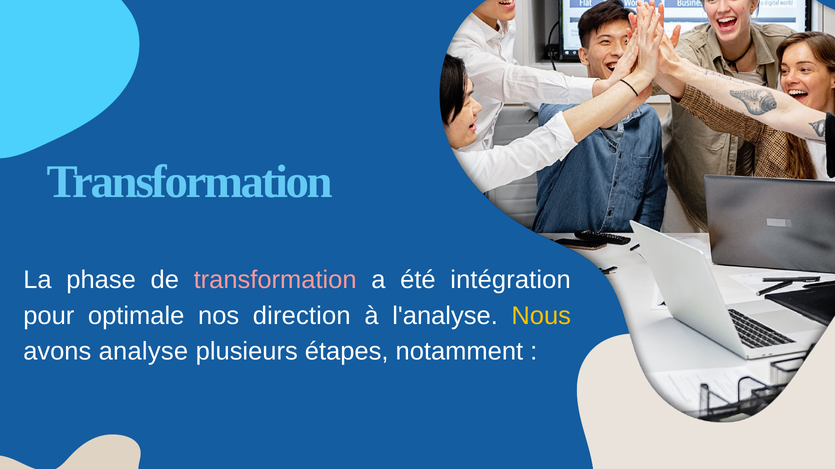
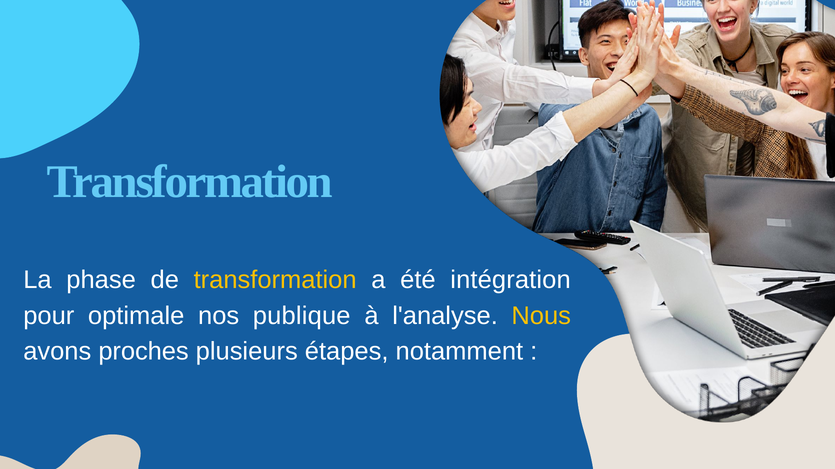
transformation colour: pink -> yellow (275, 280)
direction: direction -> publique (302, 316)
analyse: analyse -> proches (144, 352)
